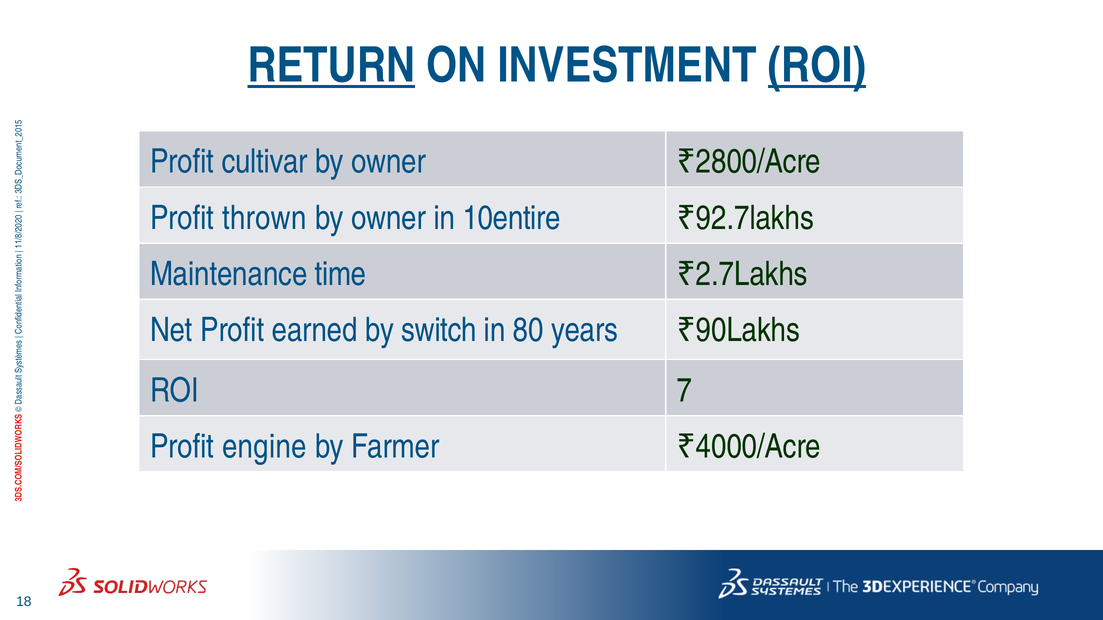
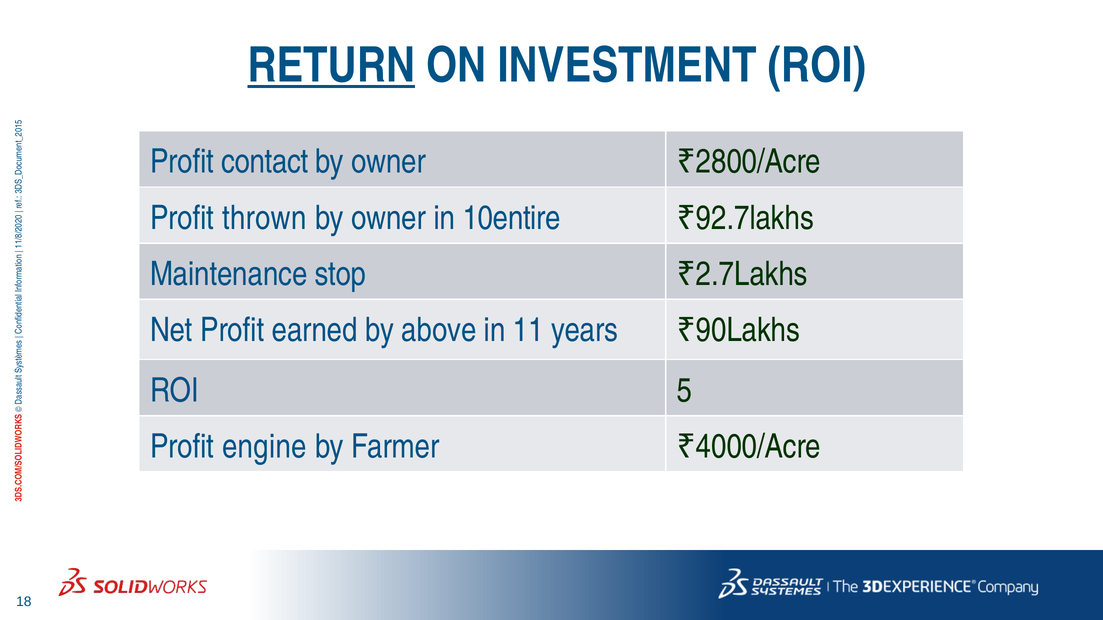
ROI underline: present -> none (817, 65)
cultivar: cultivar -> contact (265, 162)
time: time -> stop (340, 274)
switch: switch -> above (439, 330)
80: 80 -> 11 (528, 330)
ROI 7: 7 -> 5 (684, 391)
